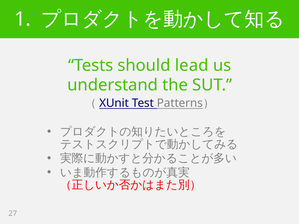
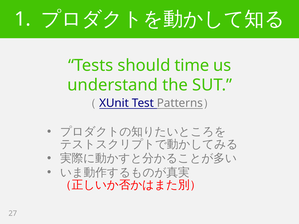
lead: lead -> time (192, 66)
